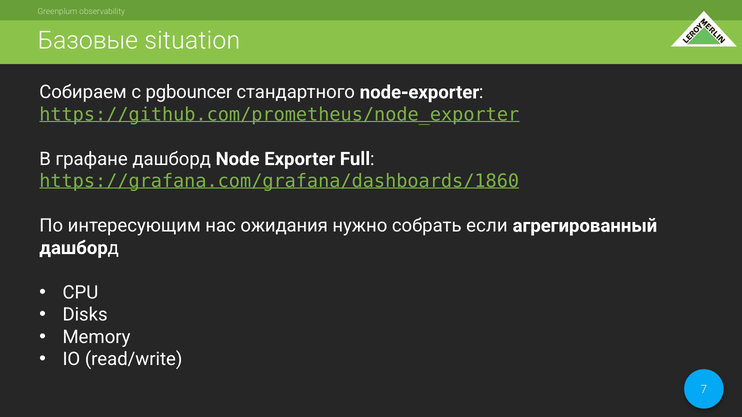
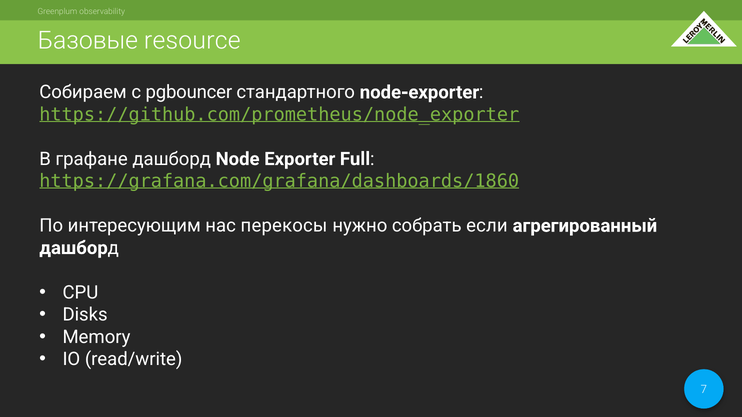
situation: situation -> resource (192, 41)
ожидания: ожидания -> перекосы (284, 226)
